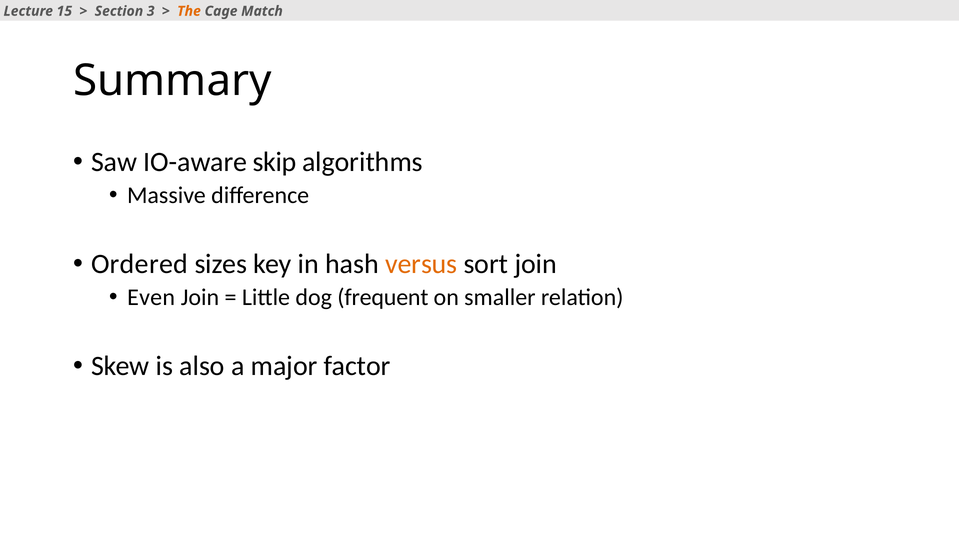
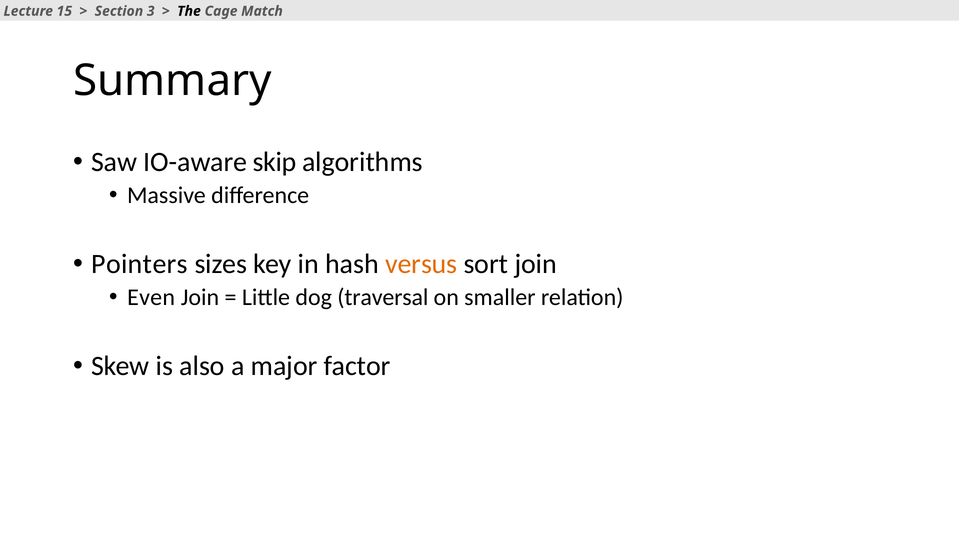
The colour: orange -> black (189, 11)
Ordered: Ordered -> Pointers (140, 264)
frequent: frequent -> traversal (383, 297)
